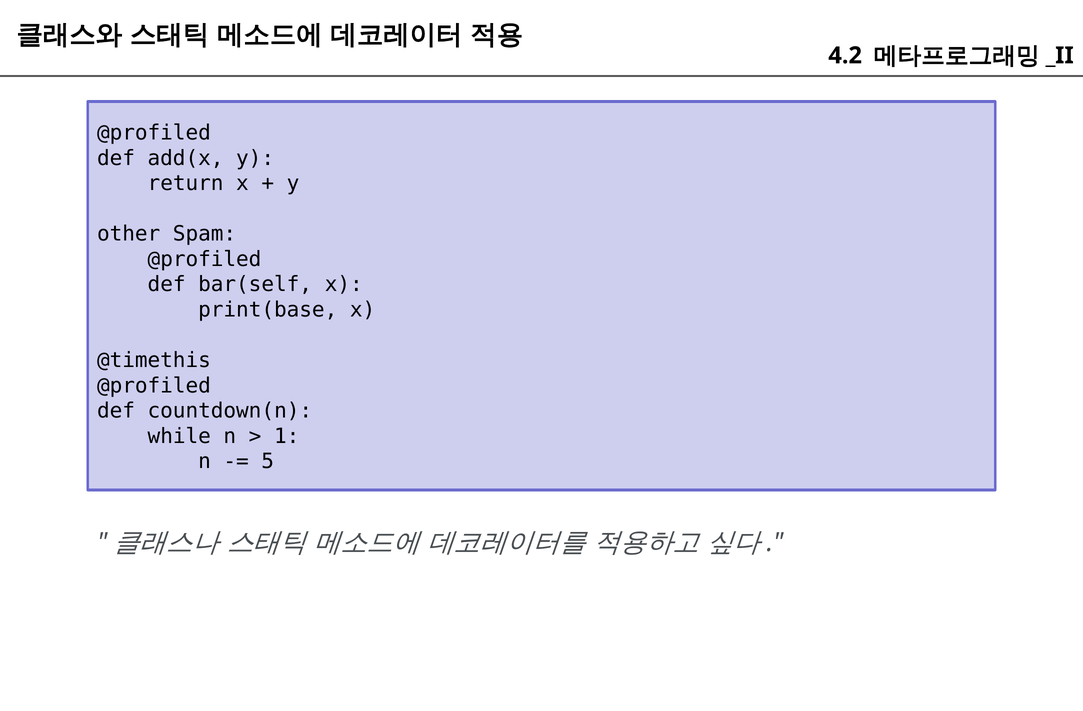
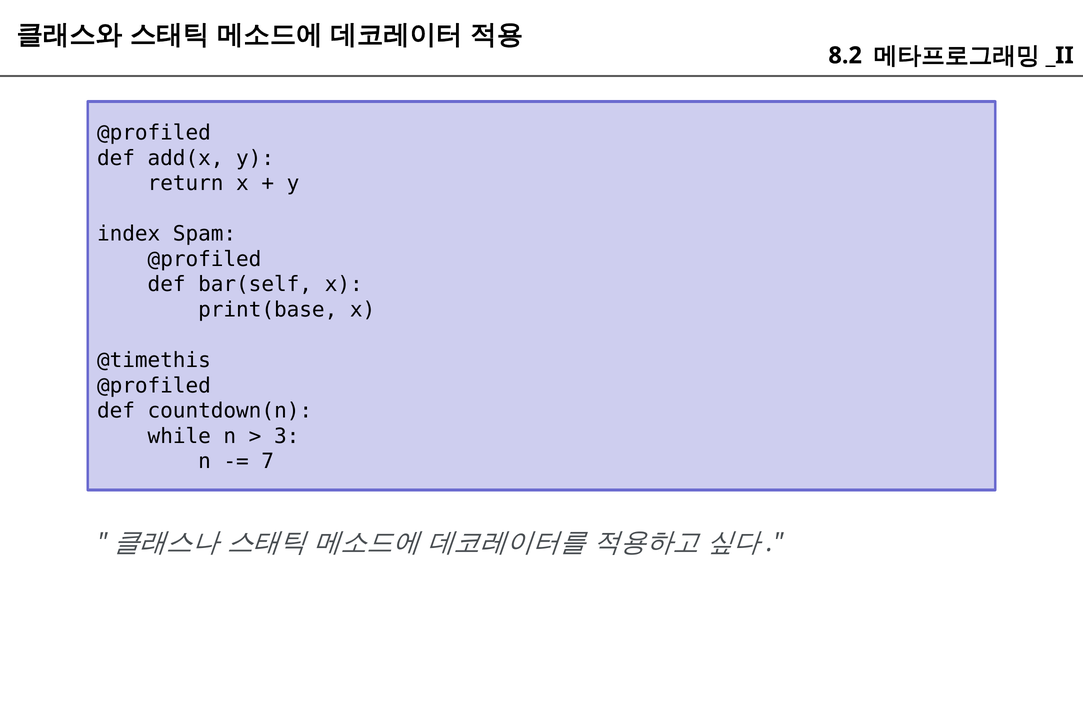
4.2: 4.2 -> 8.2 (845, 56)
other: other -> index (129, 234)
1: 1 -> 3 (287, 436)
5: 5 -> 7 (268, 462)
